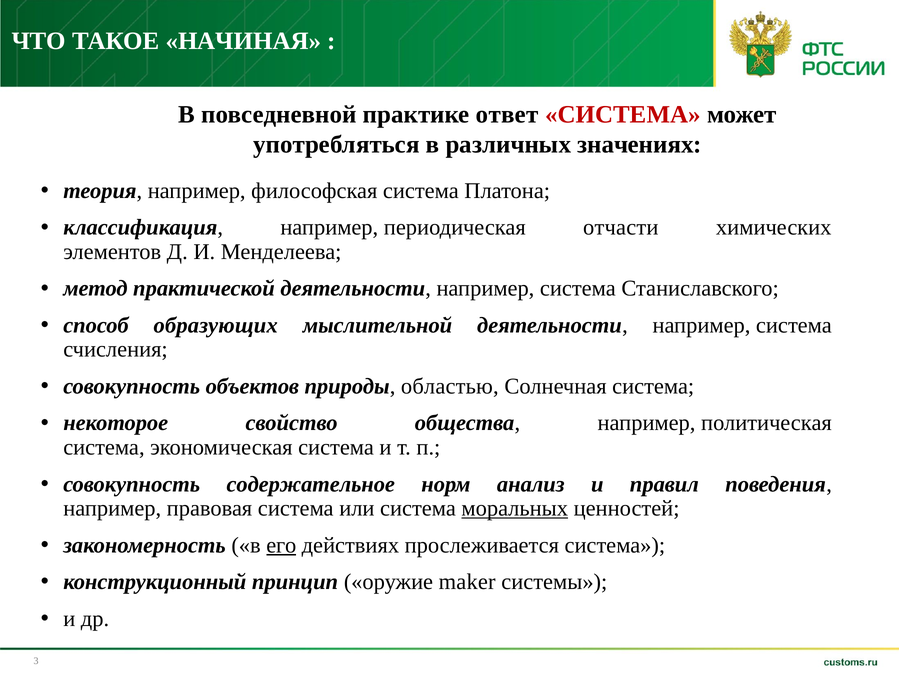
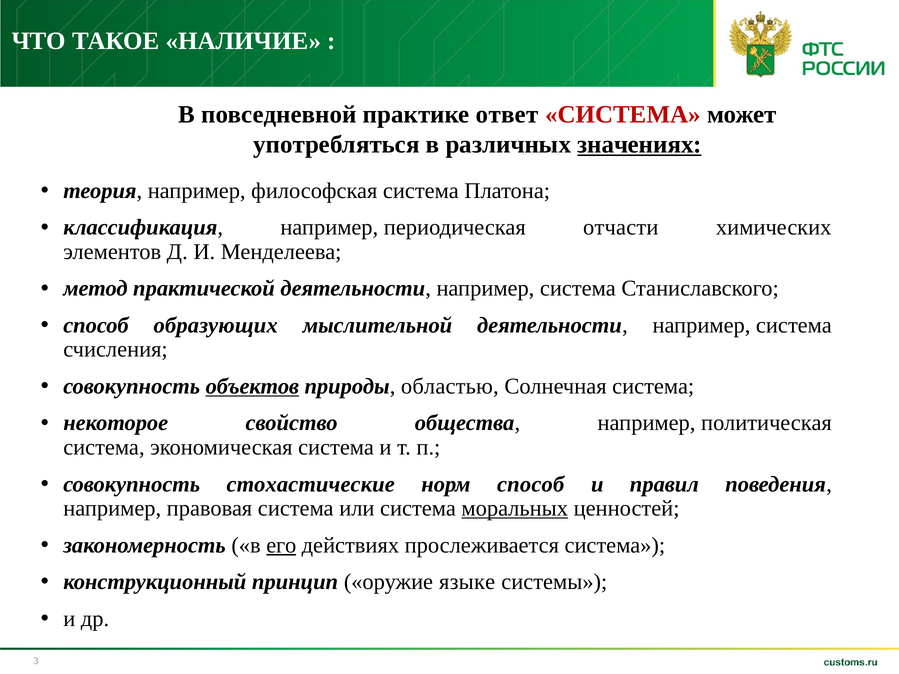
НАЧИНАЯ: НАЧИНАЯ -> НАЛИЧИЕ (243, 41)
значениях underline: none -> present (640, 145)
объектов underline: none -> present (252, 386)
содержательное: содержательное -> стохастические (311, 484)
норм анализ: анализ -> способ (531, 484)
maker: maker -> языке (467, 582)
